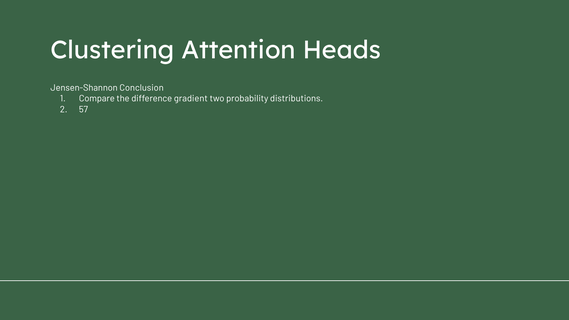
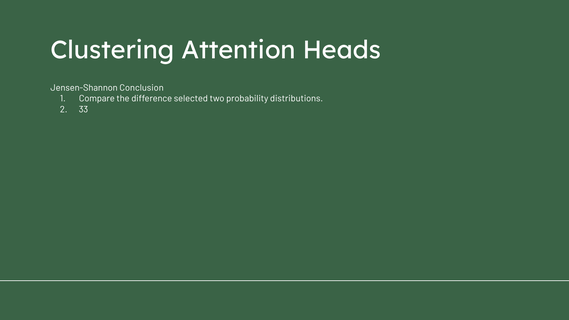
gradient: gradient -> selected (191, 99)
57: 57 -> 33 (83, 110)
